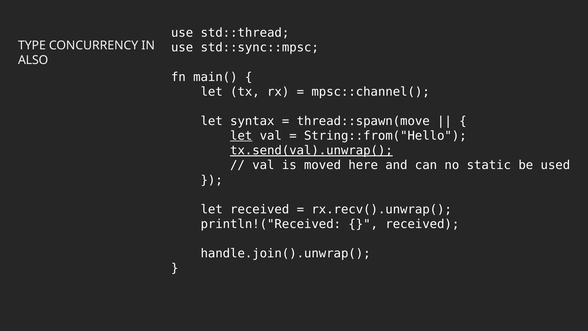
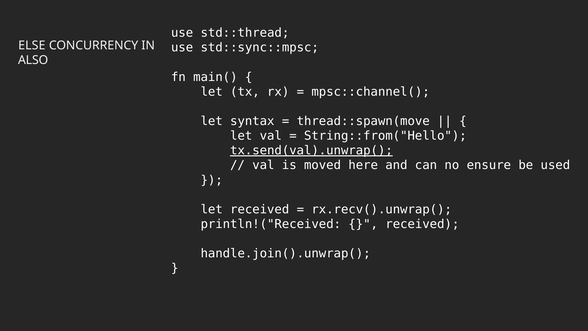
TYPE: TYPE -> ELSE (32, 46)
let underline: present -> none (241, 136)
static: static -> ensure (489, 165)
